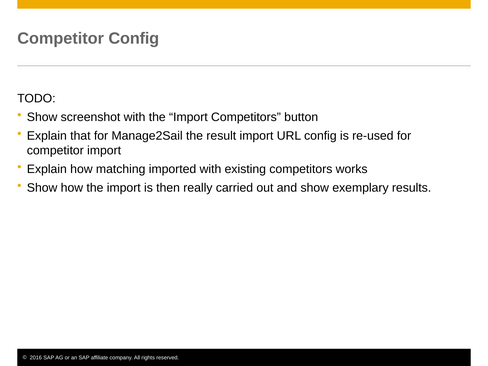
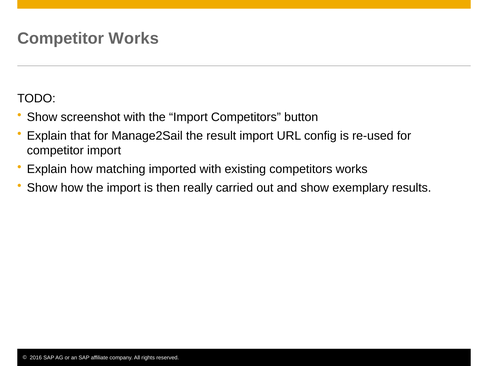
Competitor Config: Config -> Works (134, 39)
